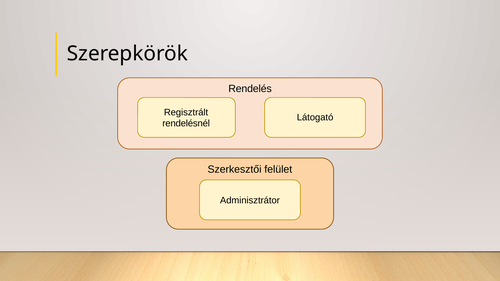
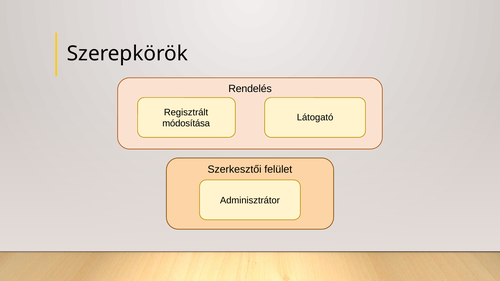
rendelésnél: rendelésnél -> módosítása (186, 124)
